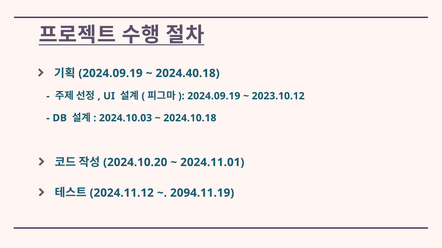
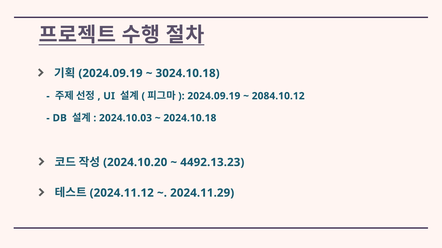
2024.40.18: 2024.40.18 -> 3024.10.18 (188, 73)
2023.10.12: 2023.10.12 -> 2084.10.12 (278, 96)
2024.11.01: 2024.11.01 -> 4492.13.23 (212, 163)
2094.11.19: 2094.11.19 -> 2024.11.29 (202, 193)
